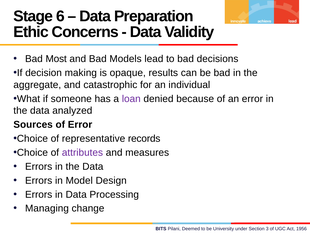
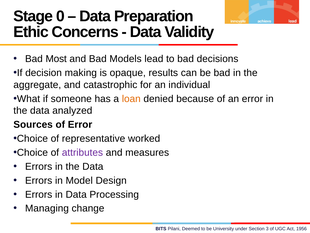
6: 6 -> 0 (60, 16)
loan colour: purple -> orange (131, 99)
records: records -> worked (144, 138)
